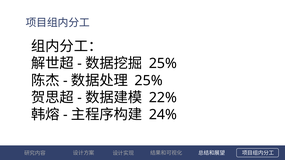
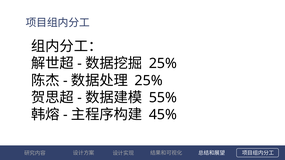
22%: 22% -> 55% (163, 98)
24%: 24% -> 45% (163, 115)
